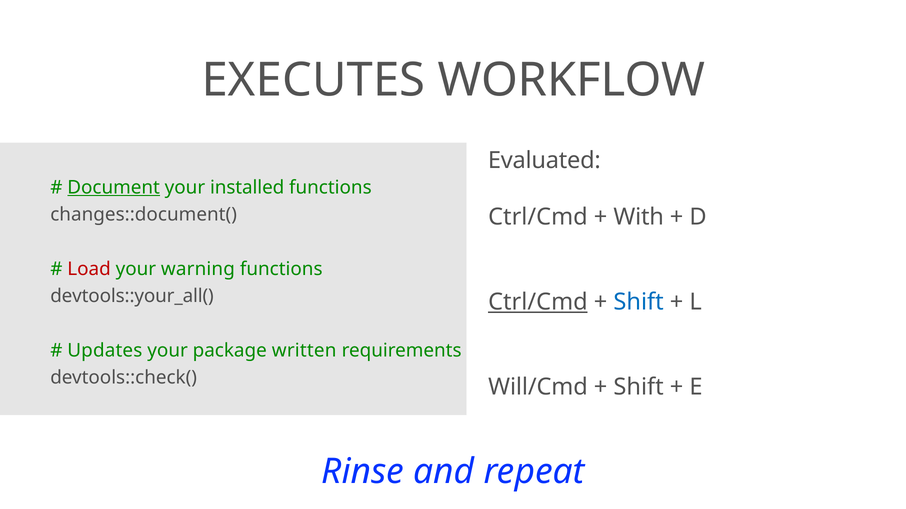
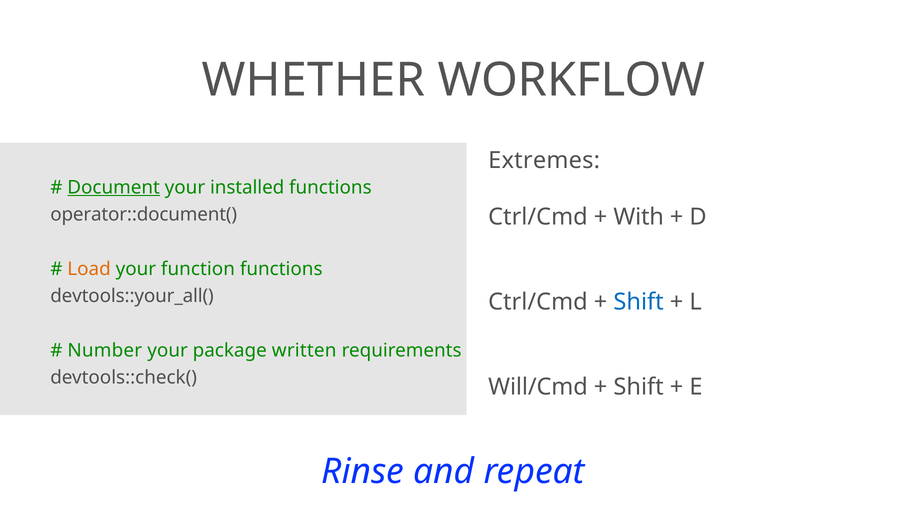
EXECUTES: EXECUTES -> WHETHER (313, 80)
Evaluated: Evaluated -> Extremes (544, 161)
changes::document(: changes::document( -> operator::document( (144, 215)
Load colour: red -> orange (89, 269)
warning: warning -> function (198, 269)
Ctrl/Cmd underline: present -> none (538, 302)
Updates: Updates -> Number (105, 351)
